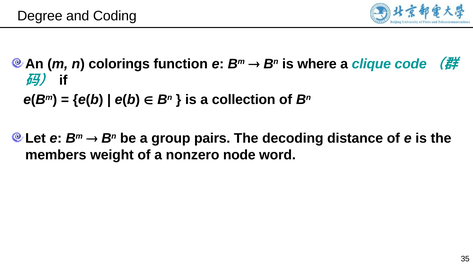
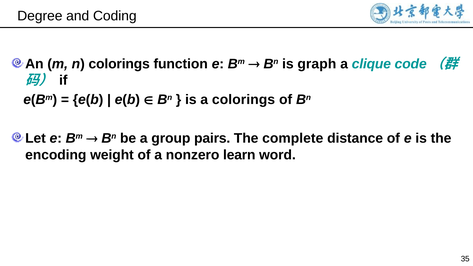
where: where -> graph (317, 64)
a collection: collection -> colorings (244, 100)
decoding: decoding -> complete (293, 138)
members: members -> encoding (56, 155)
node: node -> learn (239, 155)
